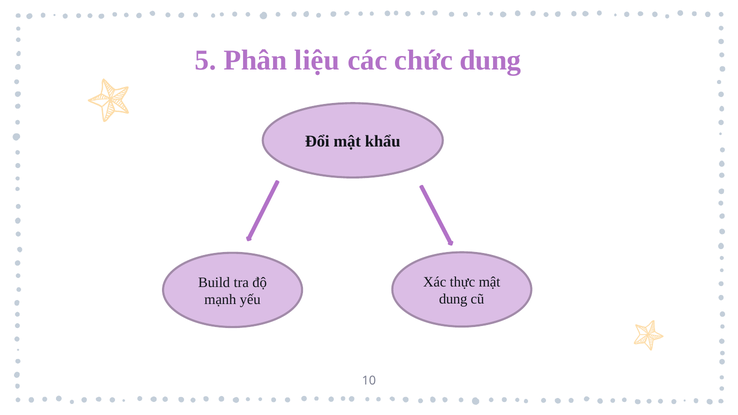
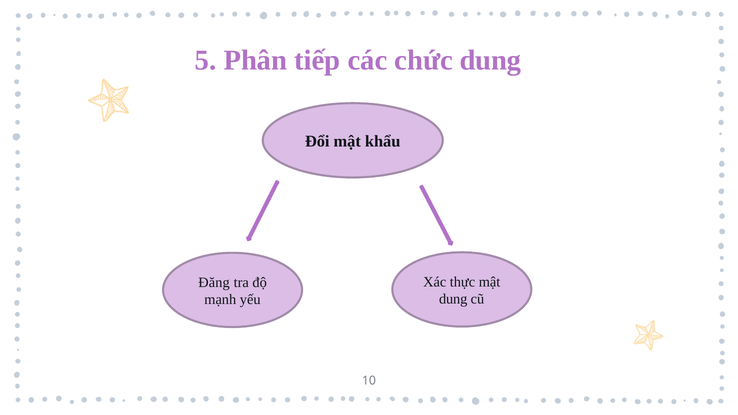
liệu: liệu -> tiếp (317, 60)
Build: Build -> Đăng (214, 282)
